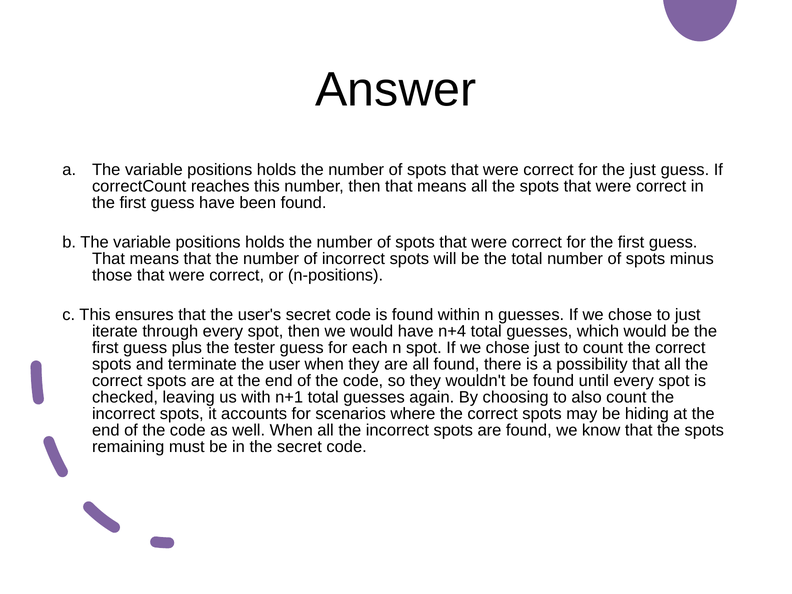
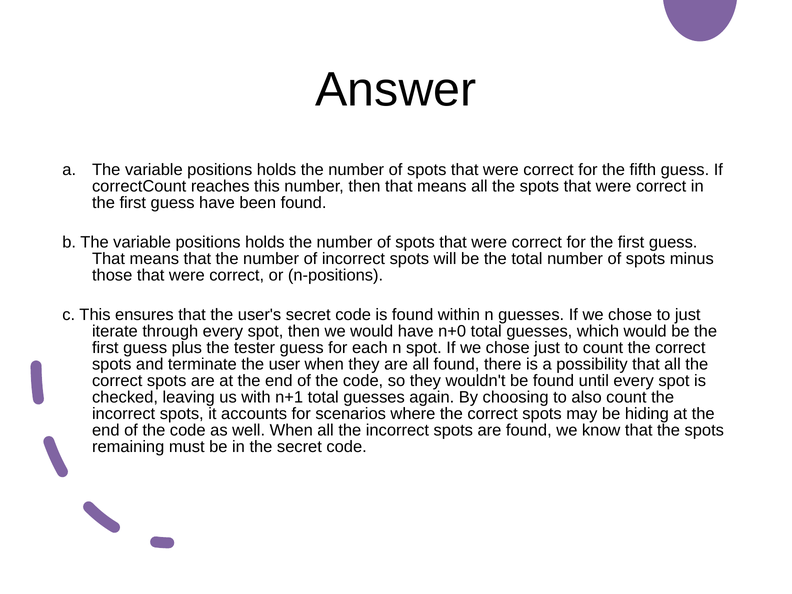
the just: just -> fifth (643, 170)
n+4: n+4 -> n+0 (452, 332)
